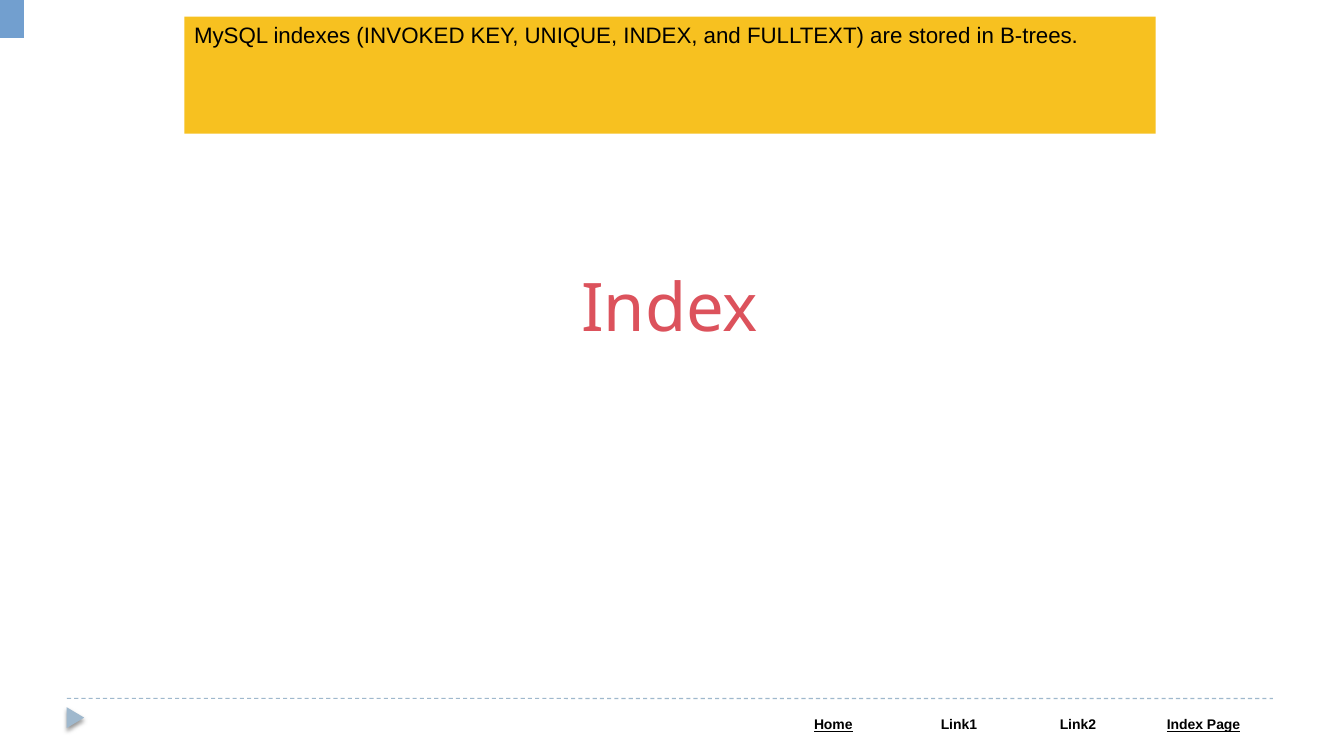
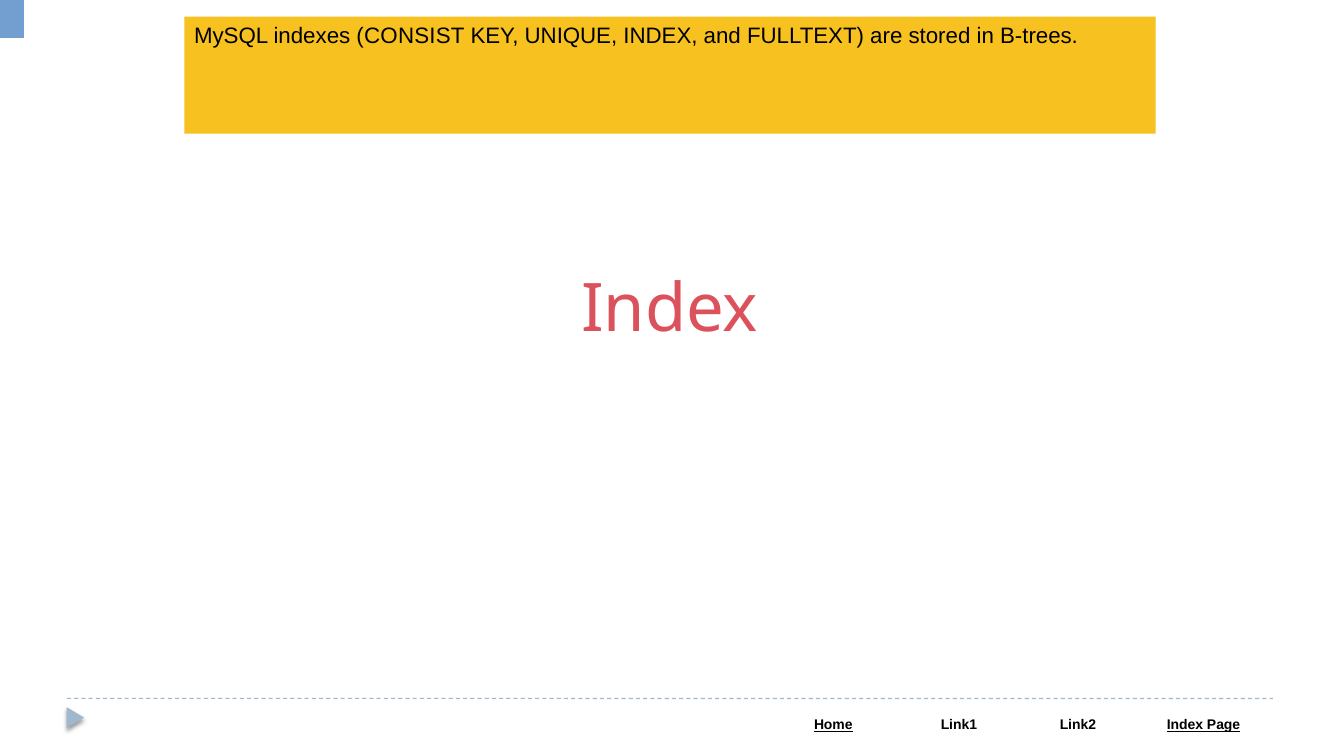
INVOKED: INVOKED -> CONSIST (410, 37)
